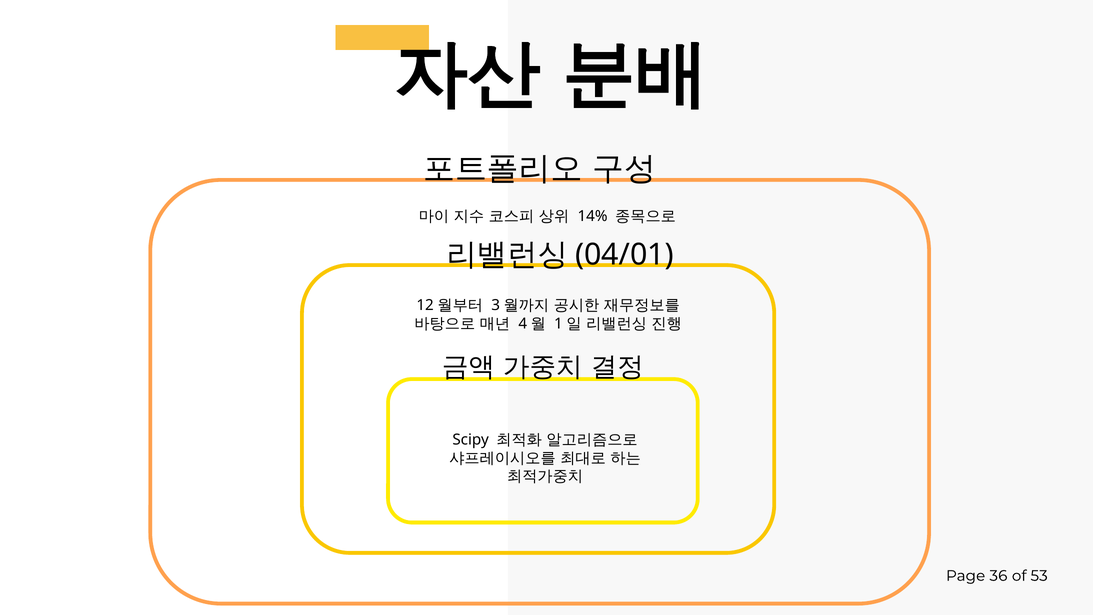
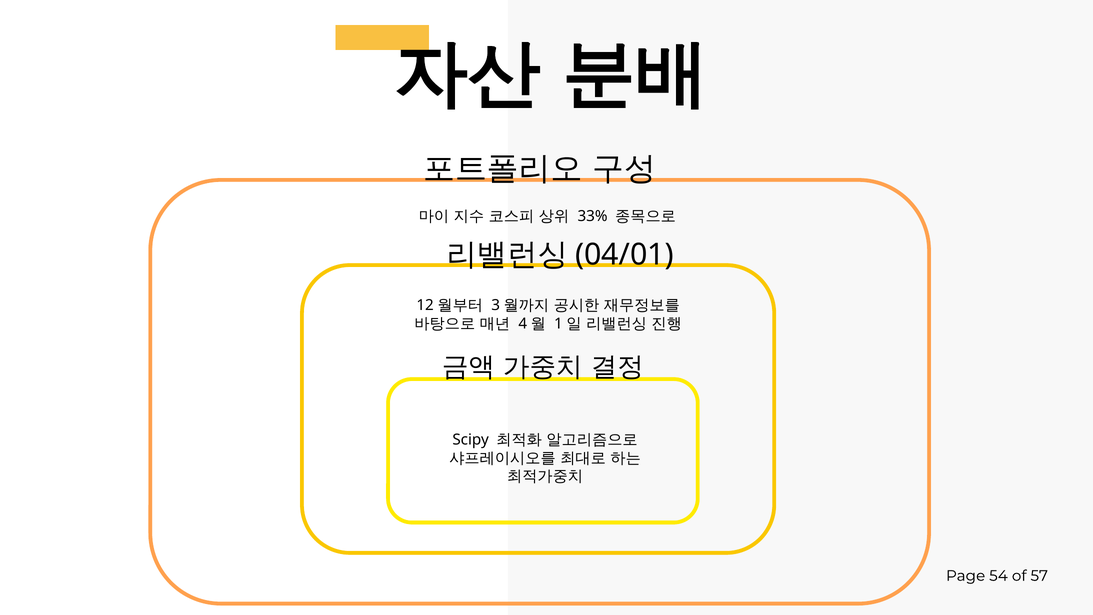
14%: 14% -> 33% (593, 216)
36: 36 -> 54 (999, 576)
53: 53 -> 57 (1039, 576)
